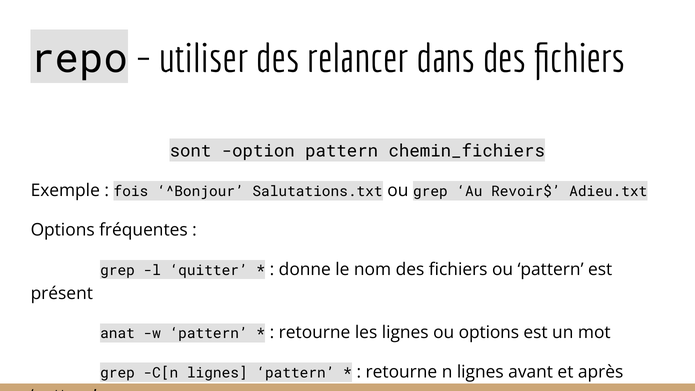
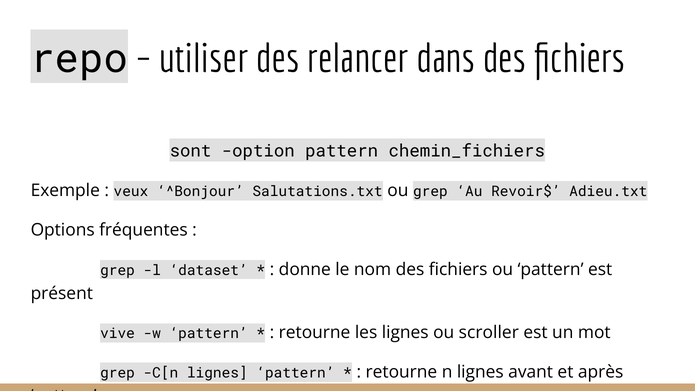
fois: fois -> veux (131, 191)
quitter: quitter -> dataset (209, 270)
anat: anat -> vive (118, 334)
ou options: options -> scroller (489, 333)
